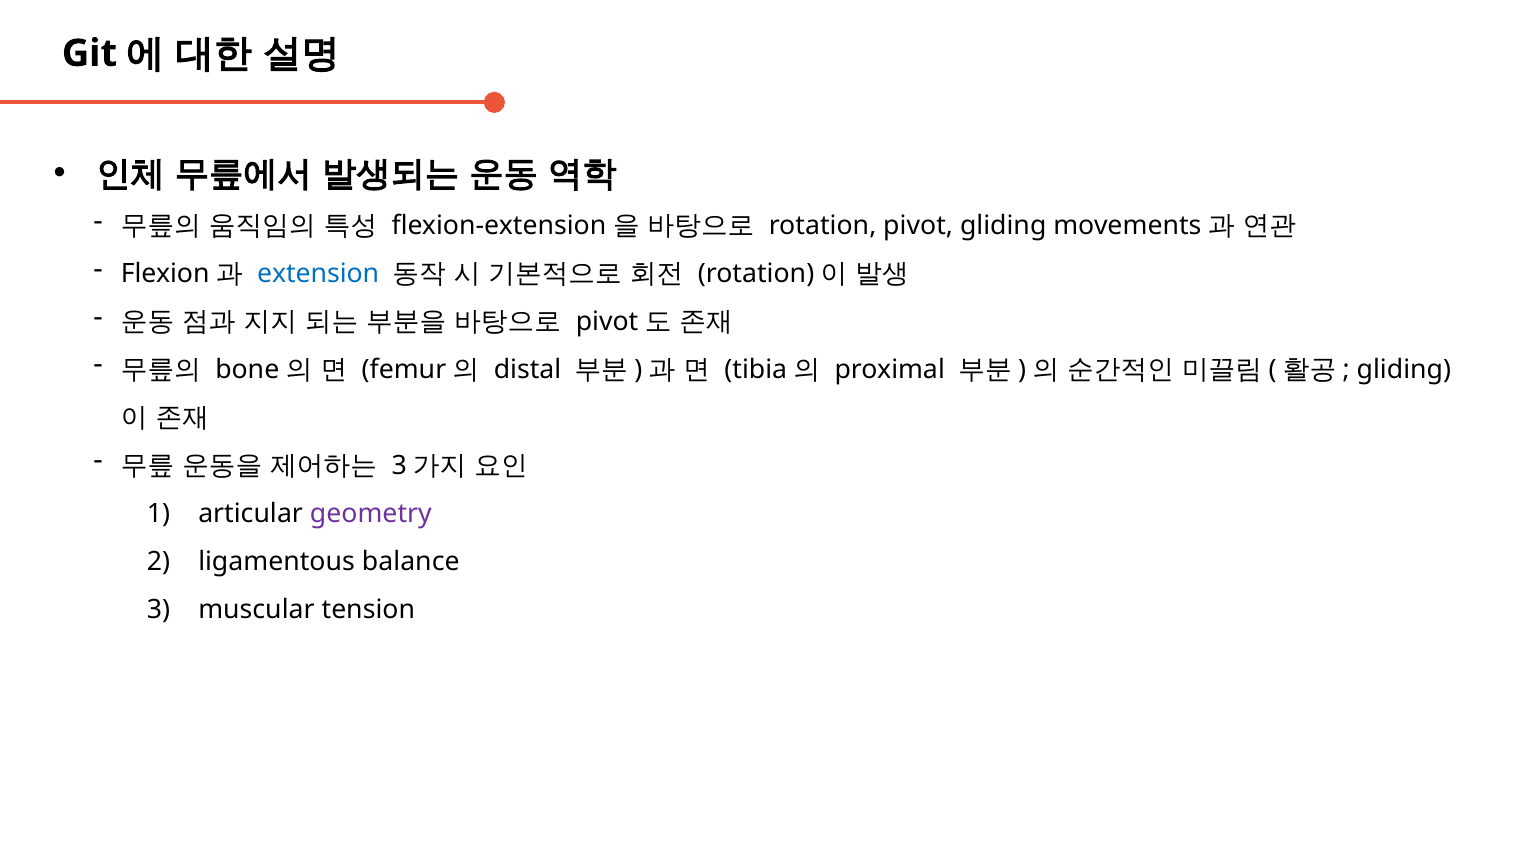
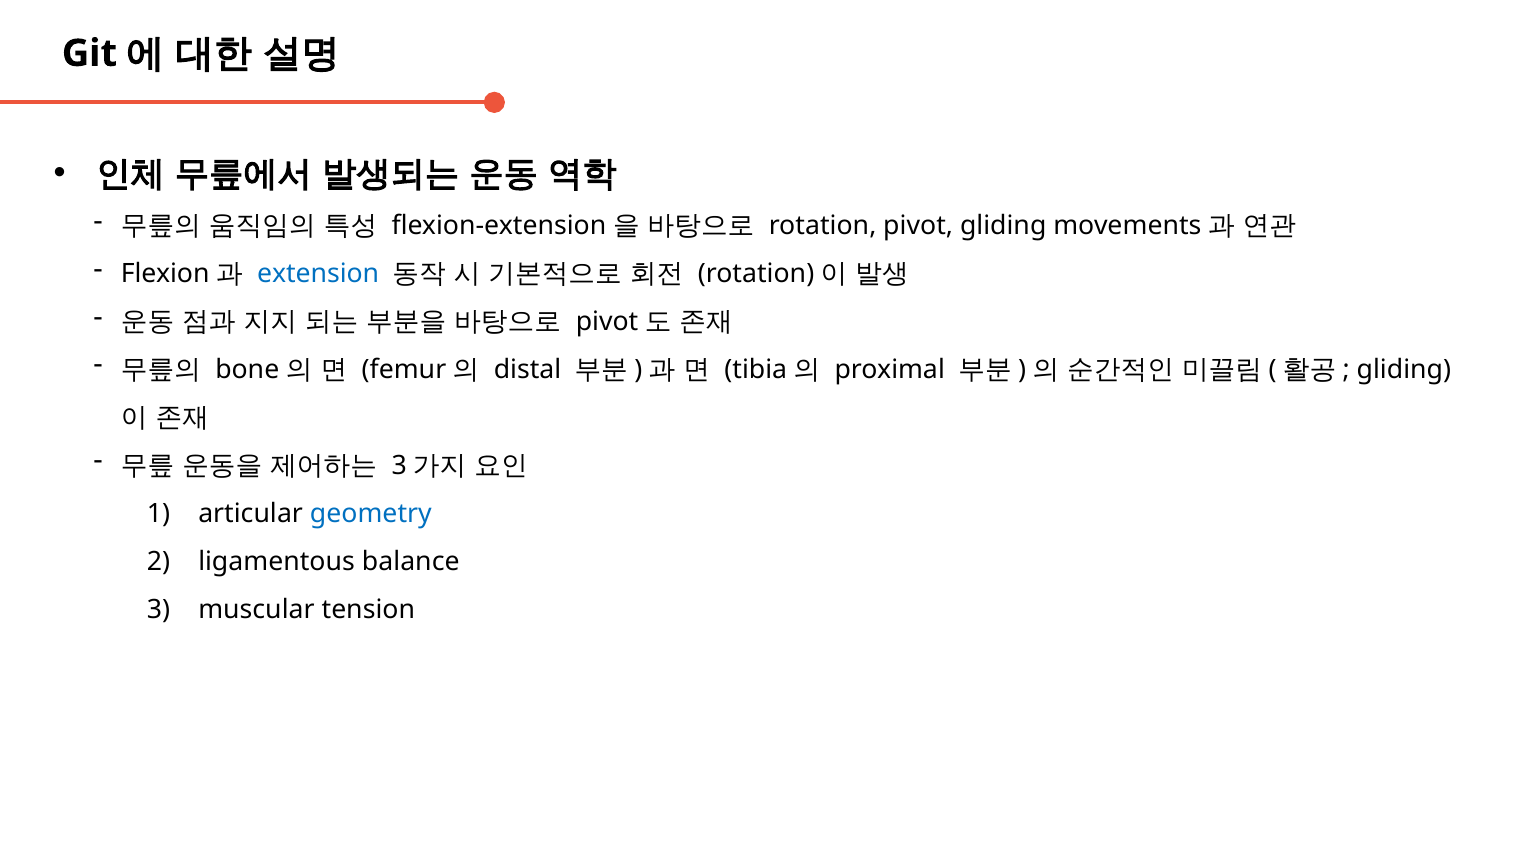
geometry colour: purple -> blue (371, 513)
